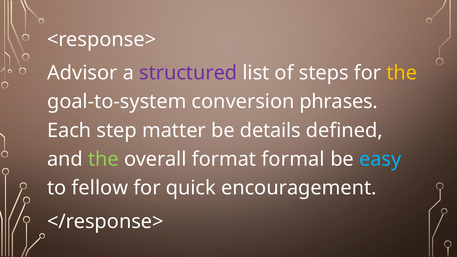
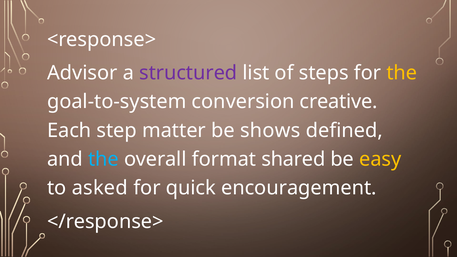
phrases: phrases -> creative (339, 102)
details: details -> shows (270, 131)
the colour: light green -> light blue (104, 159)
formal: formal -> shared (293, 159)
easy colour: light blue -> yellow (380, 159)
fellow: fellow -> asked (100, 188)
